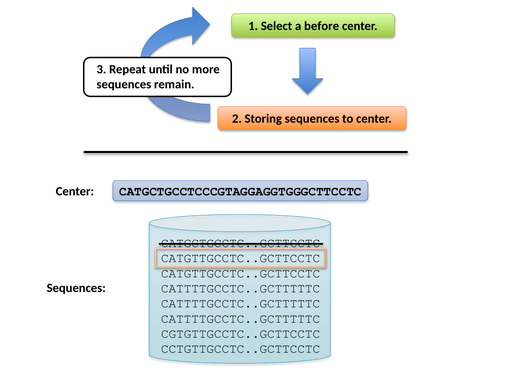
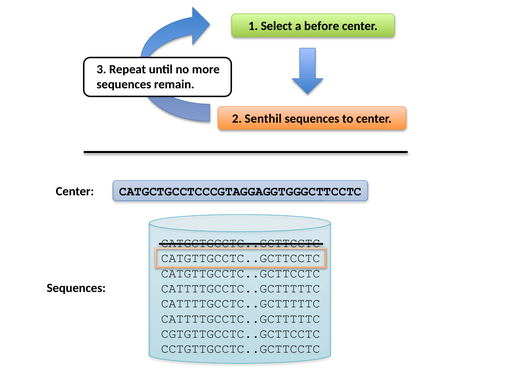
Storing: Storing -> Senthil (263, 119)
